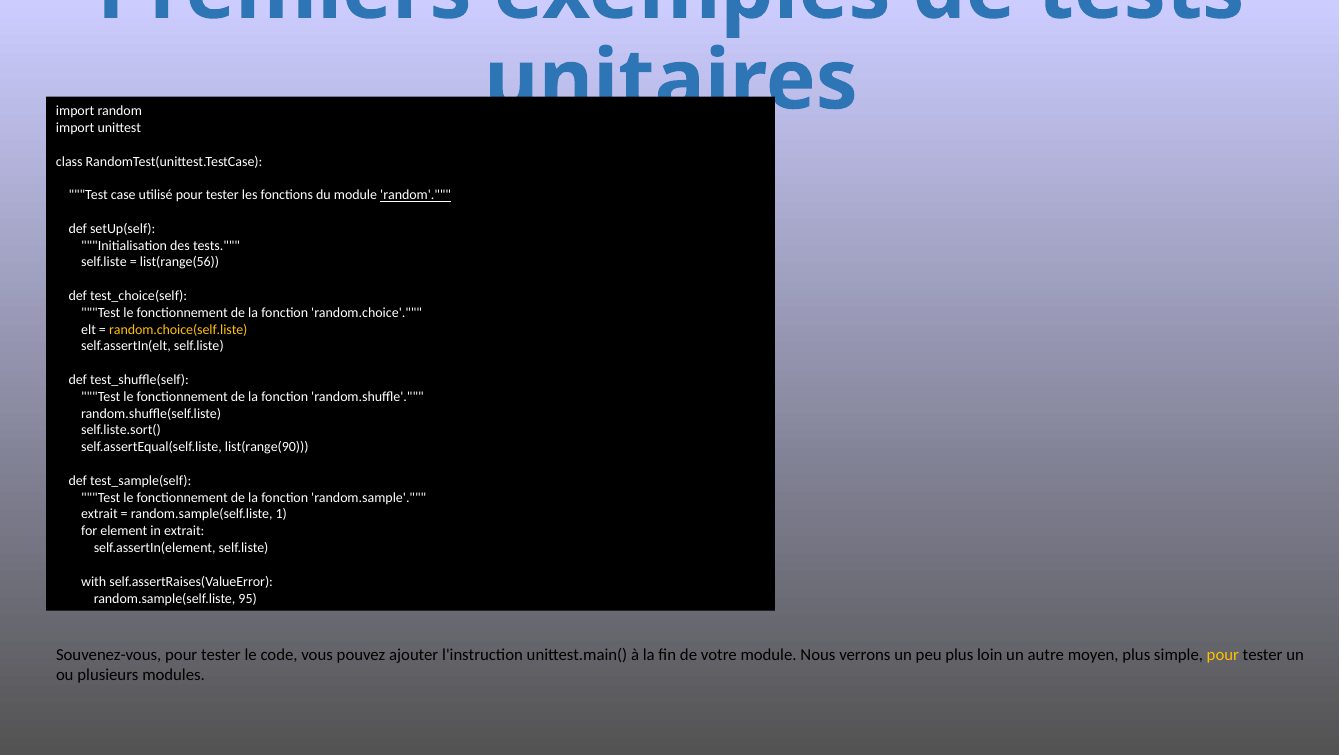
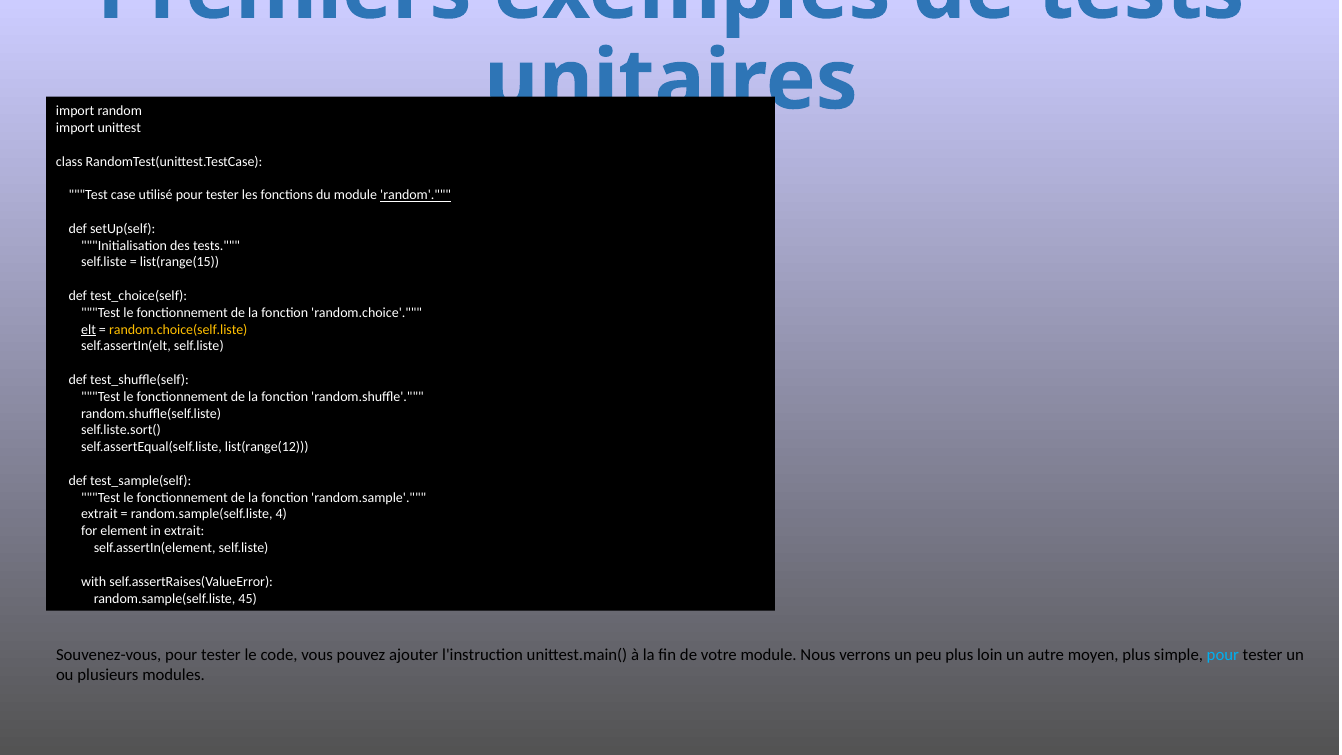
list(range(56: list(range(56 -> list(range(15 (180, 262)
elt underline: none -> present (89, 329)
list(range(90: list(range(90 -> list(range(12 (267, 447)
1: 1 -> 4 (281, 514)
95: 95 -> 45 (248, 598)
pour colour: yellow -> light blue (1223, 655)
